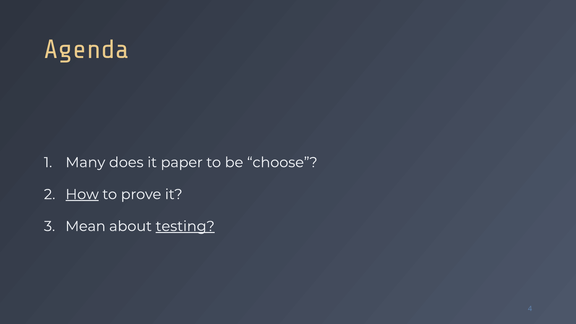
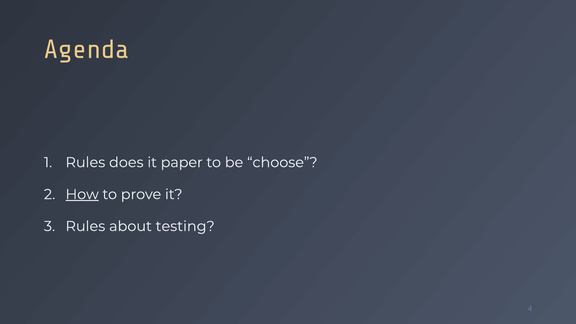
Many: Many -> Rules (85, 162)
Mean: Mean -> Rules (85, 226)
testing underline: present -> none (185, 226)
